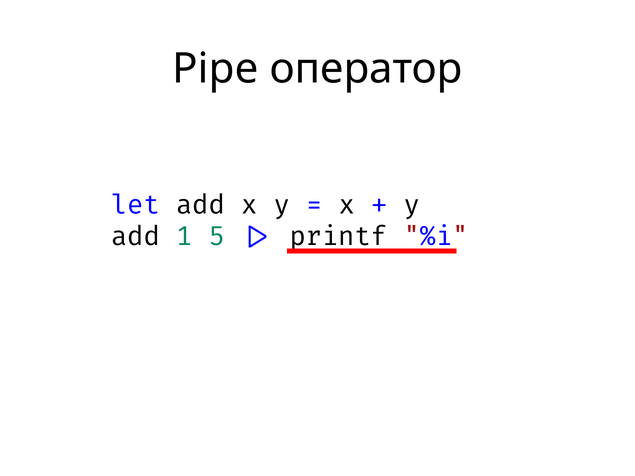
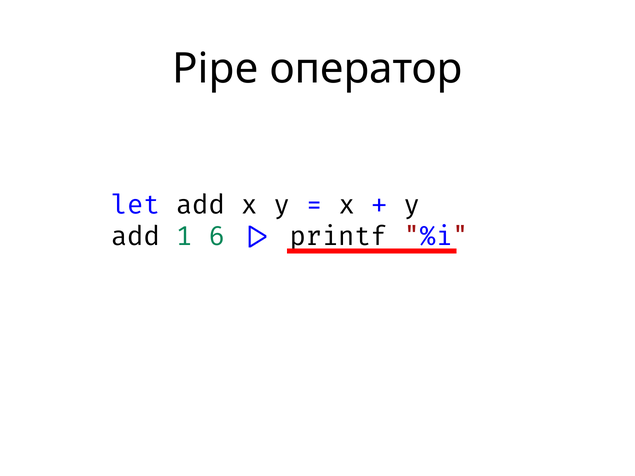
5: 5 -> 6 (217, 237)
